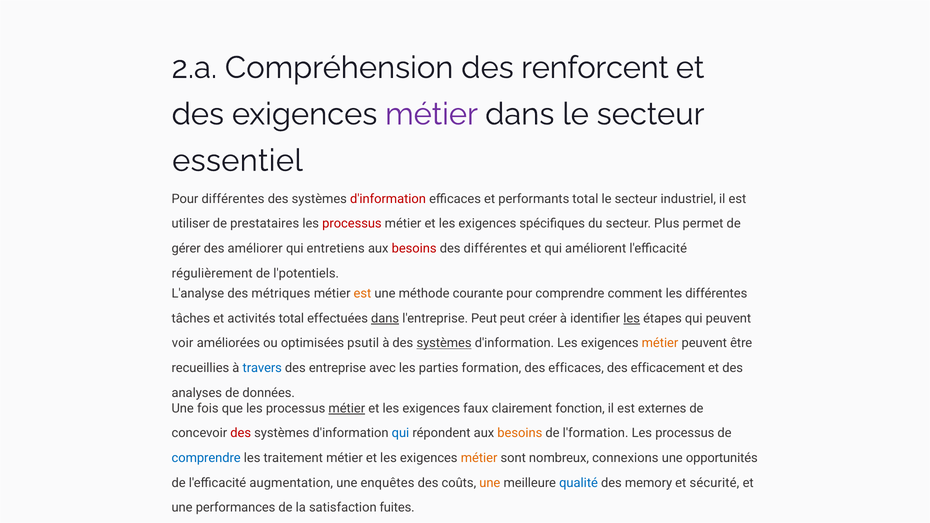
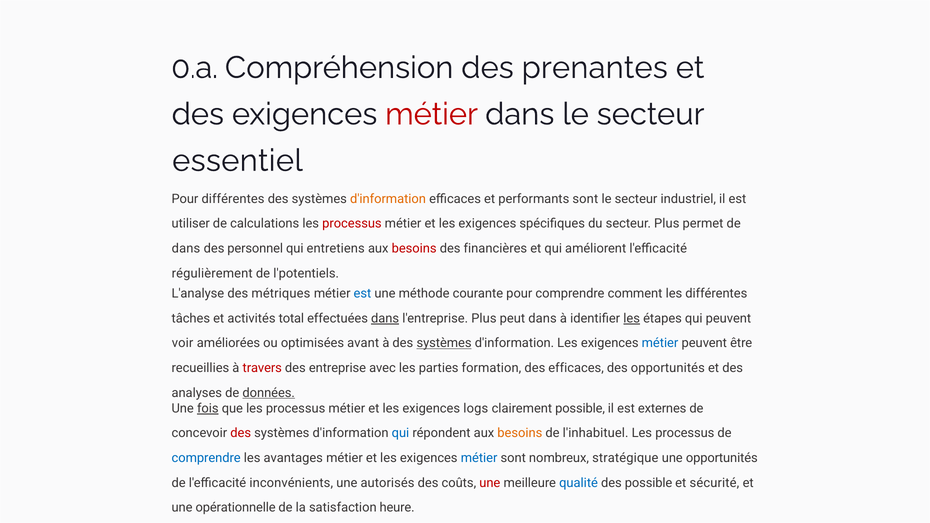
2.a: 2.a -> 0.a (195, 68)
renforcent: renforcent -> prenantes (595, 68)
métier colour: purple -> red (432, 114)
d'information colour: red -> orange (388, 199)
performants total: total -> sont (585, 199)
prestataires: prestataires -> calculations (265, 224)
gérer: gérer -> dans (186, 249)
améliorer: améliorer -> personnel (255, 249)
des différentes: différentes -> financières (495, 249)
est colour: orange -> blue (362, 294)
l'entreprise Peut: Peut -> Plus (484, 318)
peut créer: créer -> dans (543, 318)
psutil: psutil -> avant (363, 343)
métier colour: orange -> blue (660, 343)
travers colour: blue -> red (262, 368)
des efficacement: efficacement -> opportunités (668, 368)
données underline: none -> present (269, 393)
fois underline: none -> present (208, 409)
métier underline: present -> none (347, 409)
faux: faux -> logs (476, 409)
clairement fonction: fonction -> possible (580, 409)
l'formation: l'formation -> l'inhabituel (596, 433)
traitement: traitement -> avantages (293, 458)
métier colour: orange -> blue (479, 458)
connexions: connexions -> stratégique (625, 458)
augmentation: augmentation -> inconvénients (291, 483)
enquêtes: enquêtes -> autorisés (388, 483)
une colour: orange -> red (490, 483)
des memory: memory -> possible (649, 483)
performances: performances -> opérationnelle (236, 508)
fuites: fuites -> heure (397, 508)
